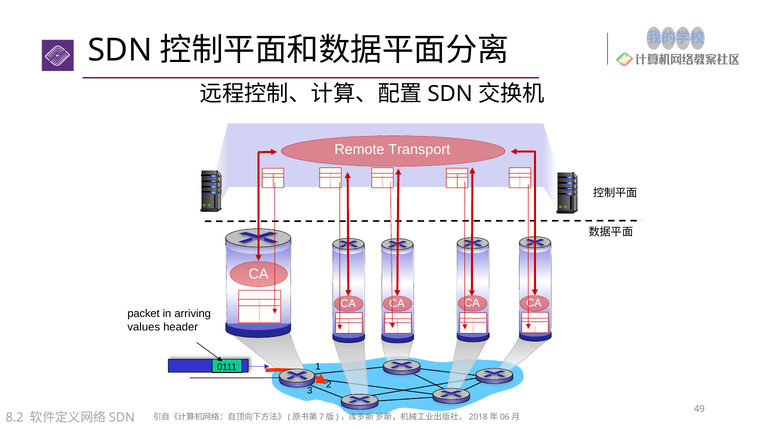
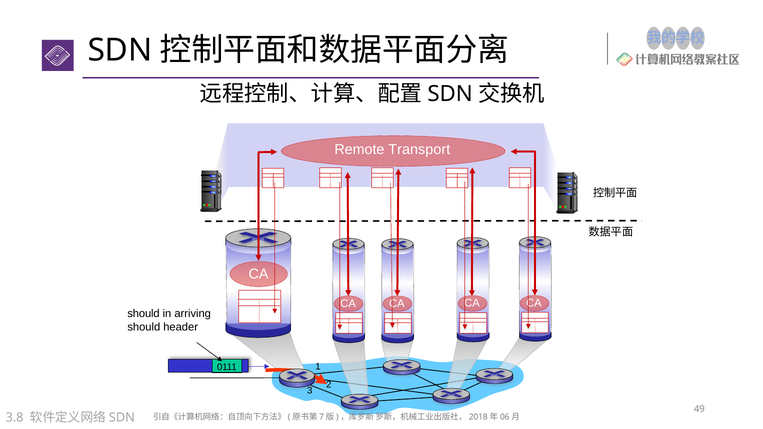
packet: packet -> should (144, 314)
values: values -> should (144, 327)
8.2: 8.2 -> 3.8 (15, 418)
